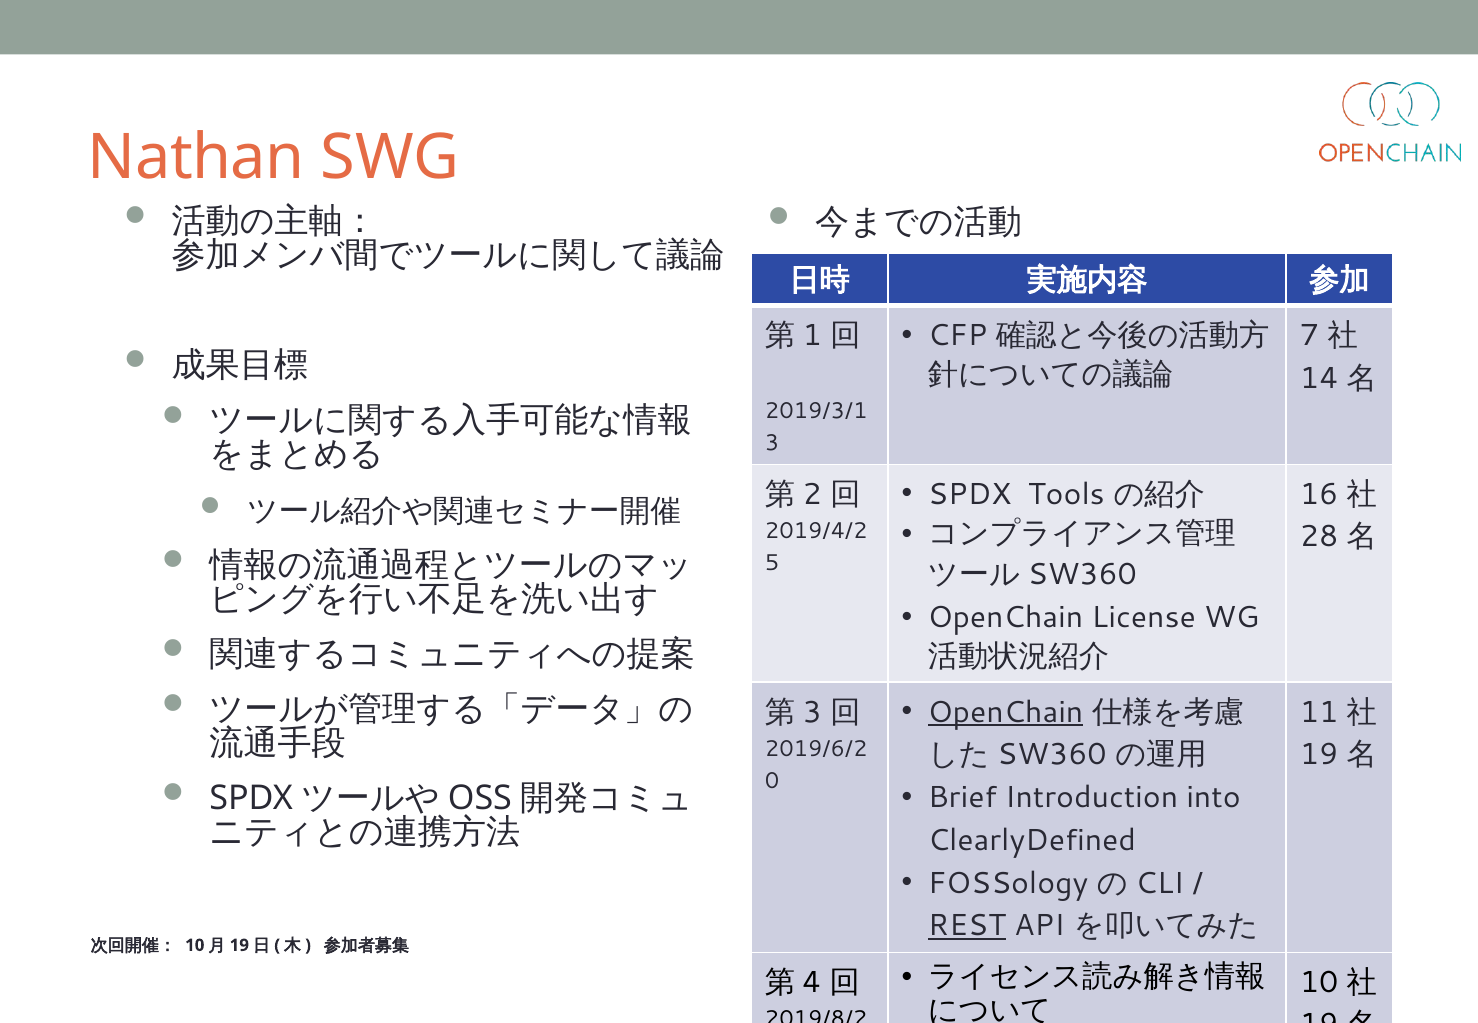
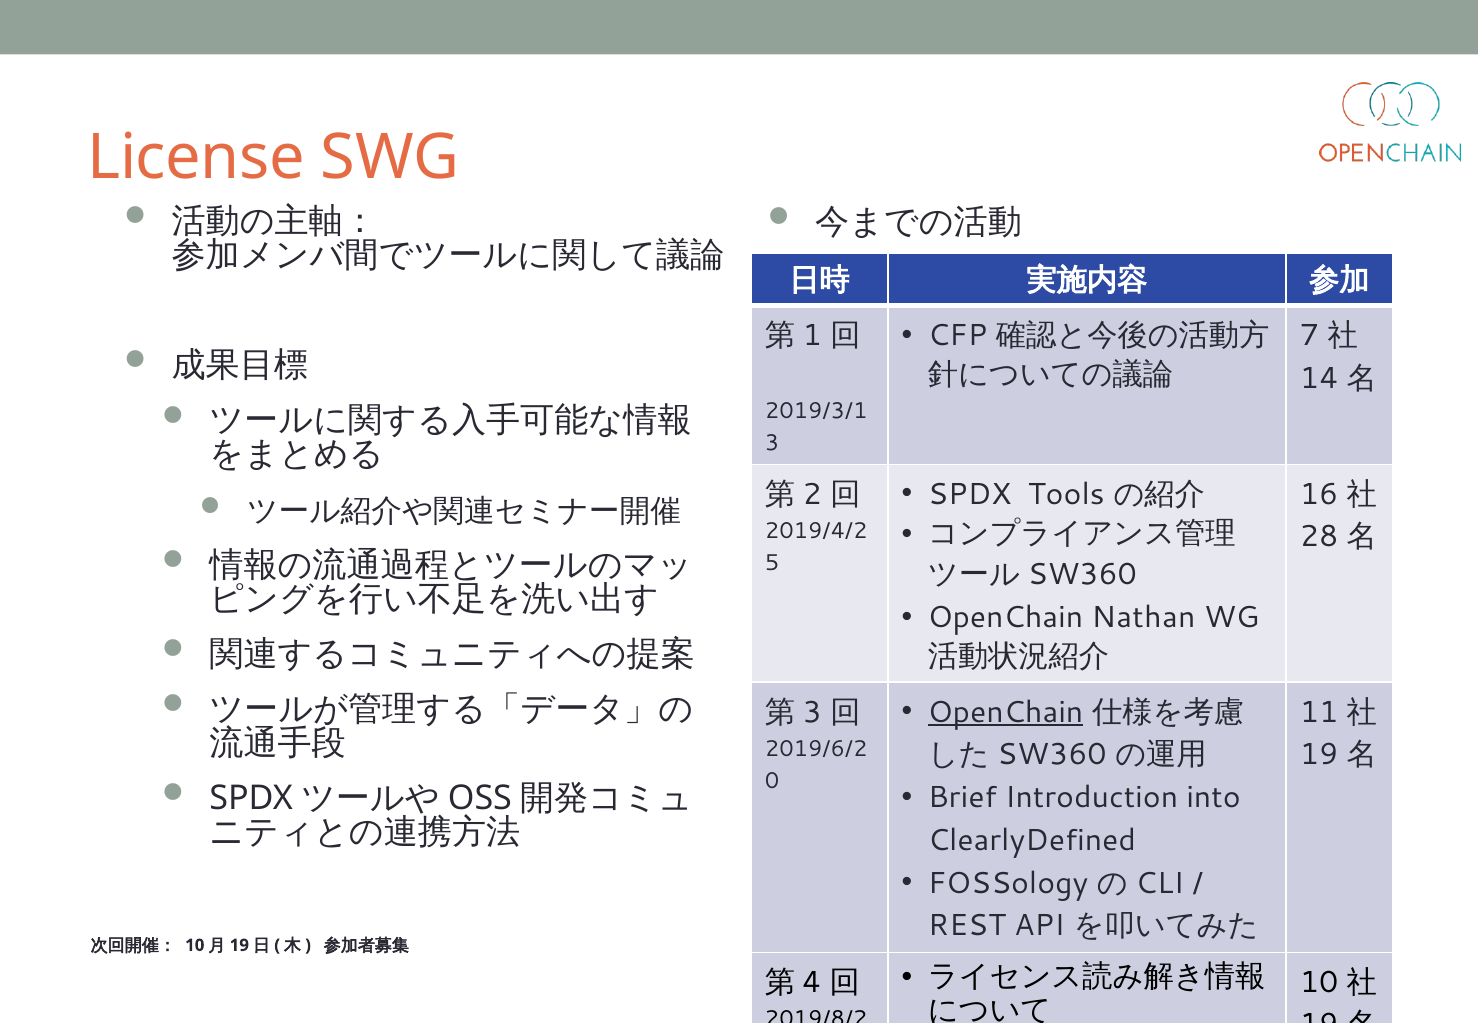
Nathan: Nathan -> License (196, 158)
License: License -> Nathan (1144, 618)
REST underline: present -> none (967, 926)
